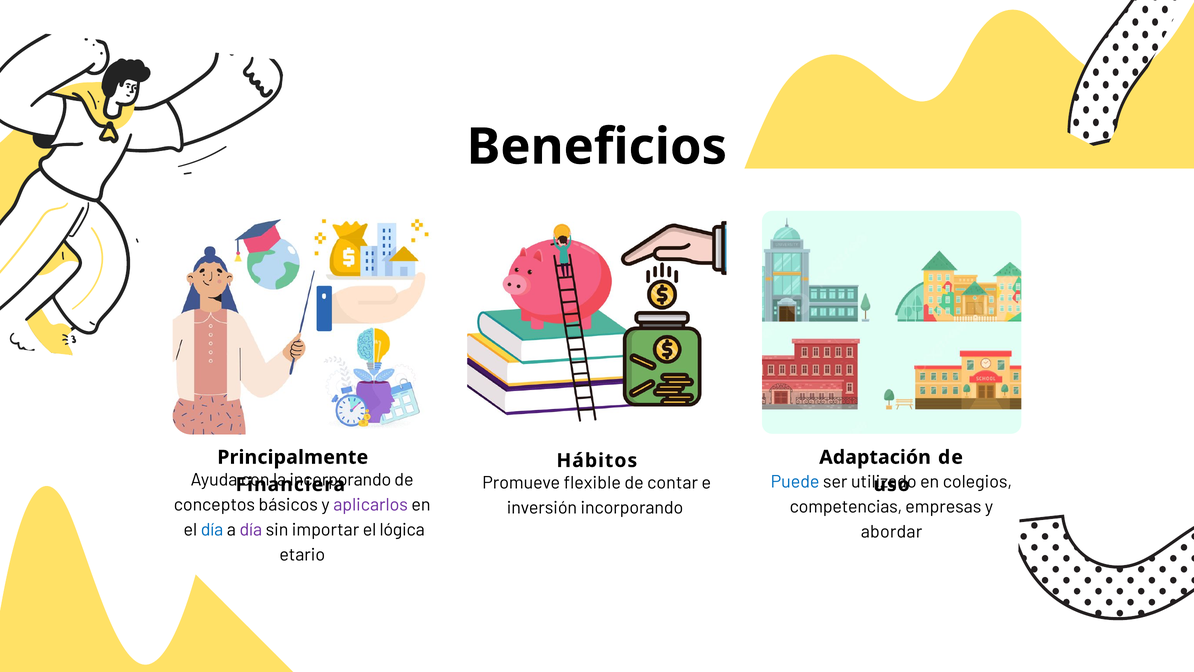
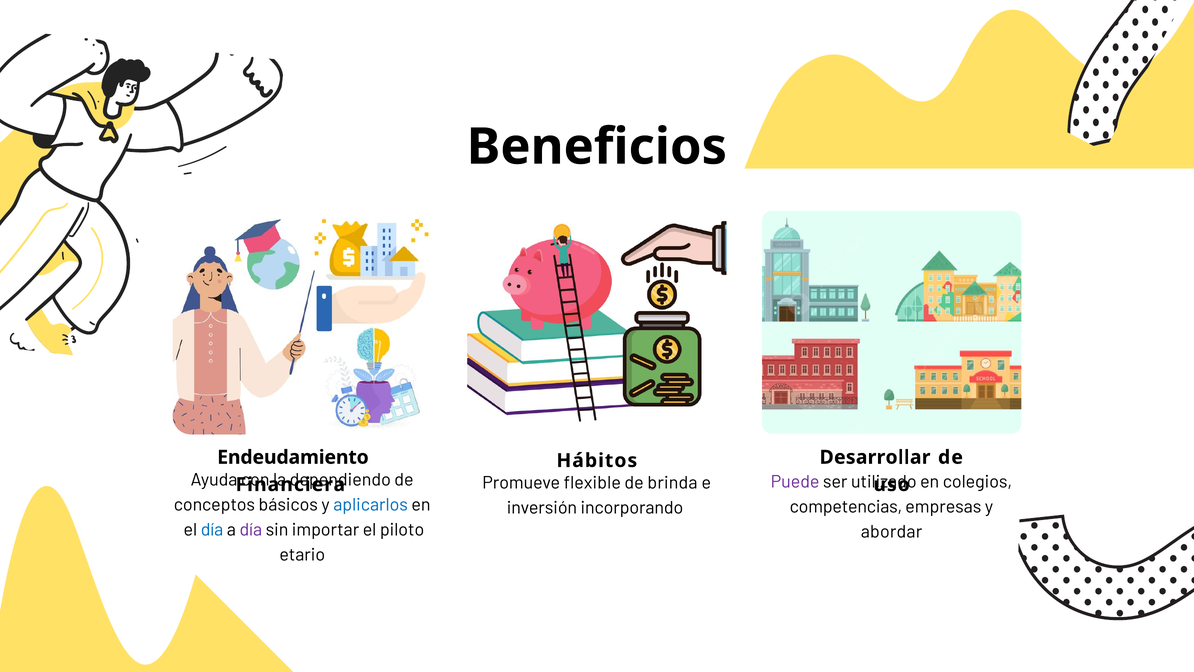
Principalmente: Principalmente -> Endeudamiento (293, 457)
Adaptación: Adaptación -> Desarrollar (875, 457)
incorporando: incorporando -> dependiendo (340, 480)
Puede colour: blue -> purple (795, 482)
contar: contar -> brinda (673, 483)
aplicarlos colour: purple -> blue (371, 505)
lógica: lógica -> piloto (402, 529)
